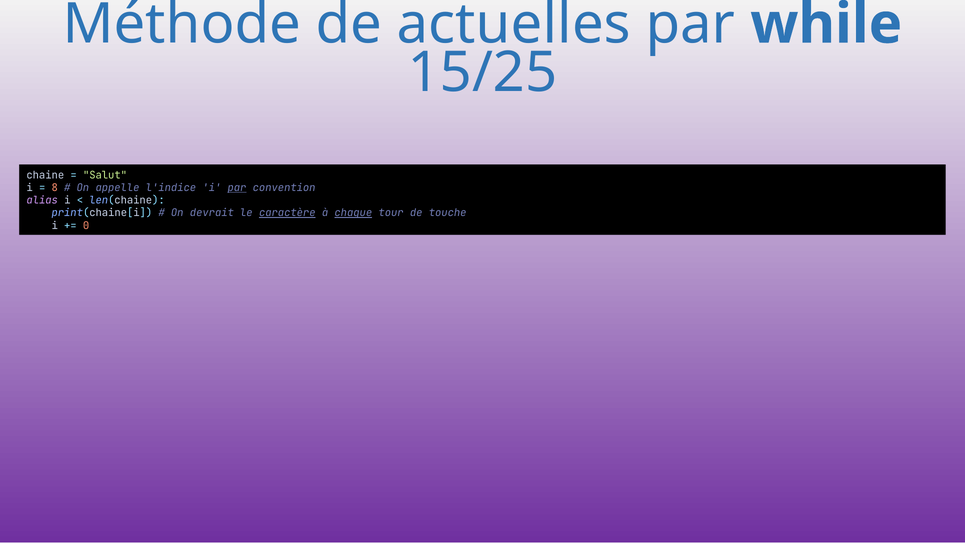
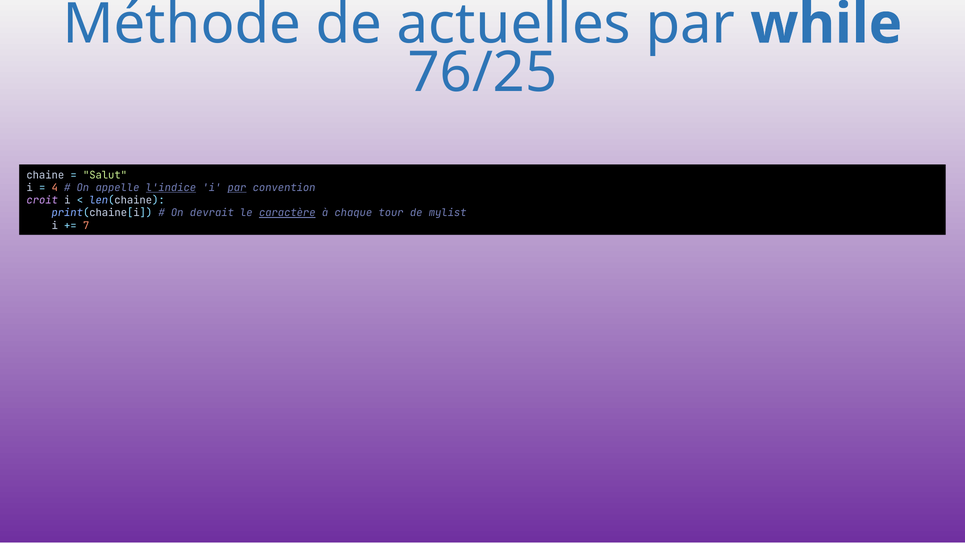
15/25: 15/25 -> 76/25 (482, 73)
8: 8 -> 4 (55, 188)
l'indice underline: none -> present (171, 188)
alias: alias -> croit (42, 200)
chaque underline: present -> none (353, 213)
touche: touche -> mylist (448, 213)
0: 0 -> 7 (86, 226)
